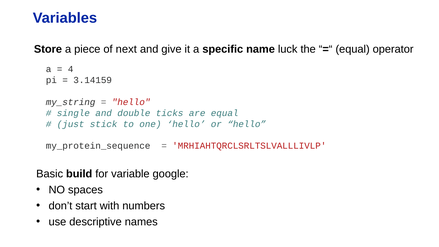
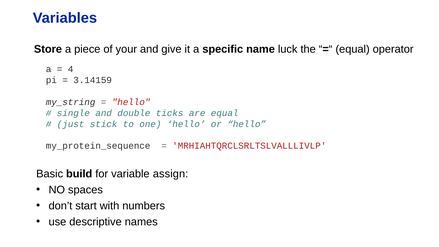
next: next -> your (126, 49)
google: google -> assign (171, 174)
